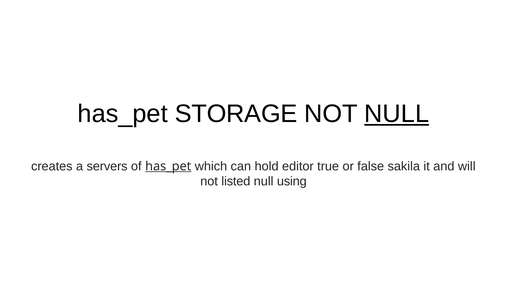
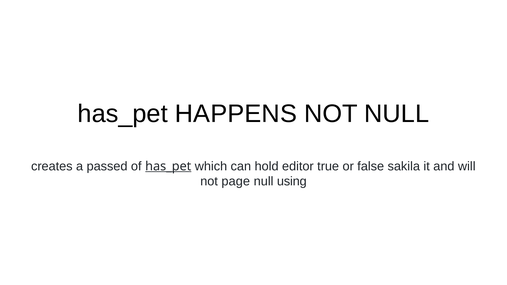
STORAGE: STORAGE -> HAPPENS (236, 114)
NULL underline: present -> none (397, 114)
servers: servers -> passed (107, 166)
listed: listed -> page (236, 181)
